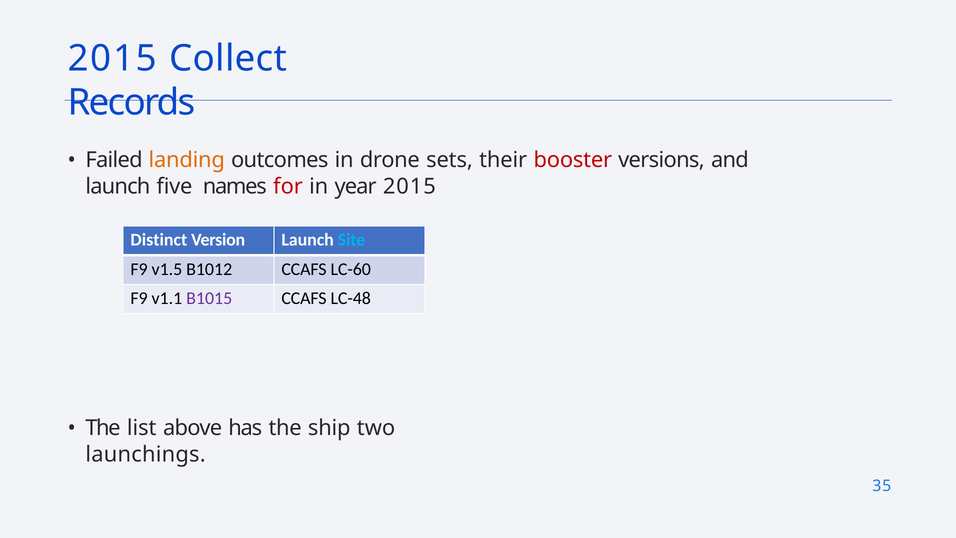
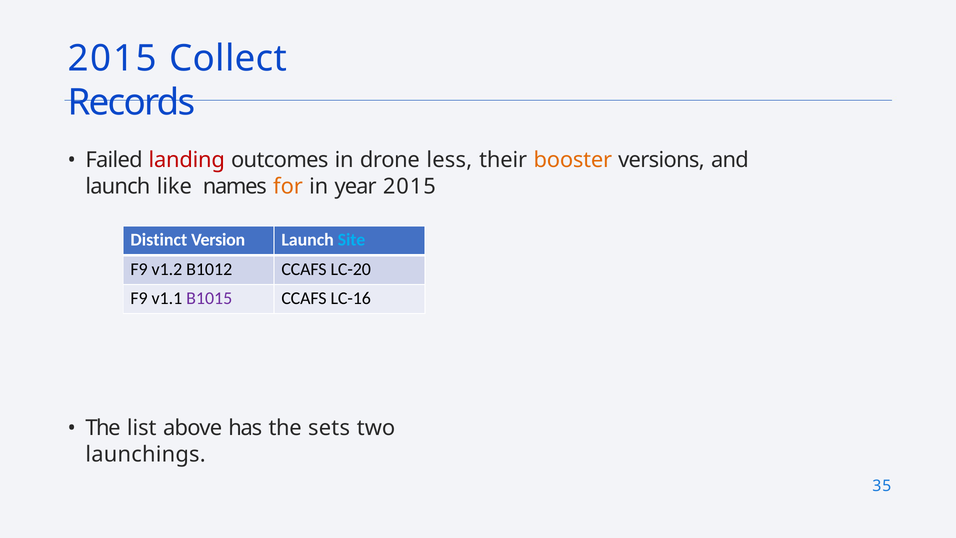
landing colour: orange -> red (187, 160)
sets: sets -> less (449, 160)
booster colour: red -> orange (573, 160)
five: five -> like (174, 186)
for colour: red -> orange (288, 186)
v1.5: v1.5 -> v1.2 (167, 269)
LC-60: LC-60 -> LC-20 (351, 269)
LC-48: LC-48 -> LC-16 (351, 298)
ship: ship -> sets (329, 428)
